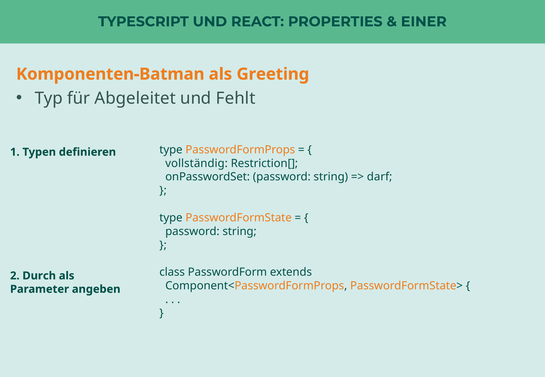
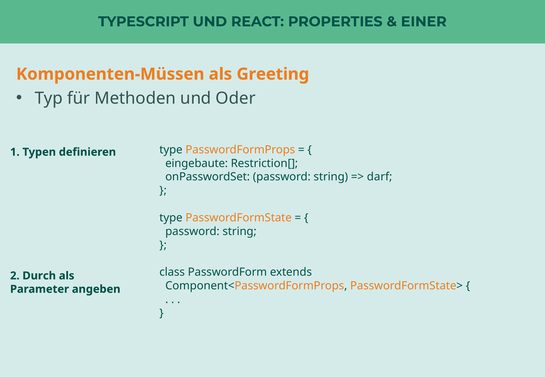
Komponenten-Batman: Komponenten-Batman -> Komponenten-Müssen (110, 74)
Abgeleitet: Abgeleitet -> Methoden (135, 98)
Fehlt: Fehlt -> Oder (236, 98)
vollständig: vollständig -> eingebaute (197, 163)
